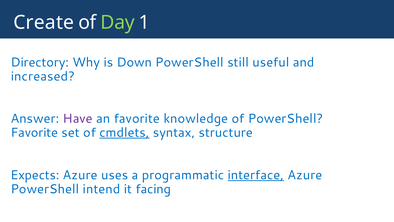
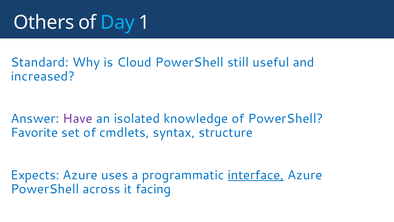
Create: Create -> Others (44, 23)
Day colour: light green -> light blue (118, 23)
Directory: Directory -> Standard (40, 62)
Down: Down -> Cloud (134, 62)
an favorite: favorite -> isolated (137, 119)
cmdlets underline: present -> none (124, 132)
intend: intend -> across (102, 189)
